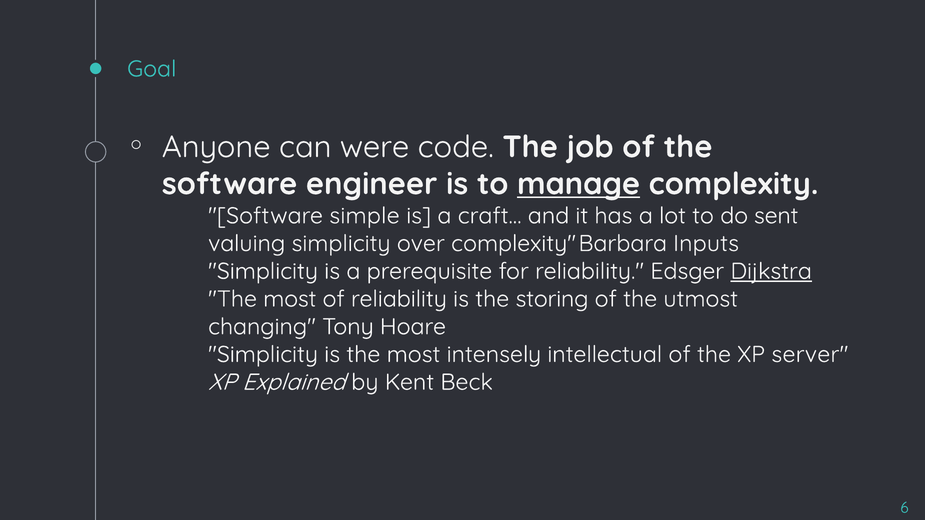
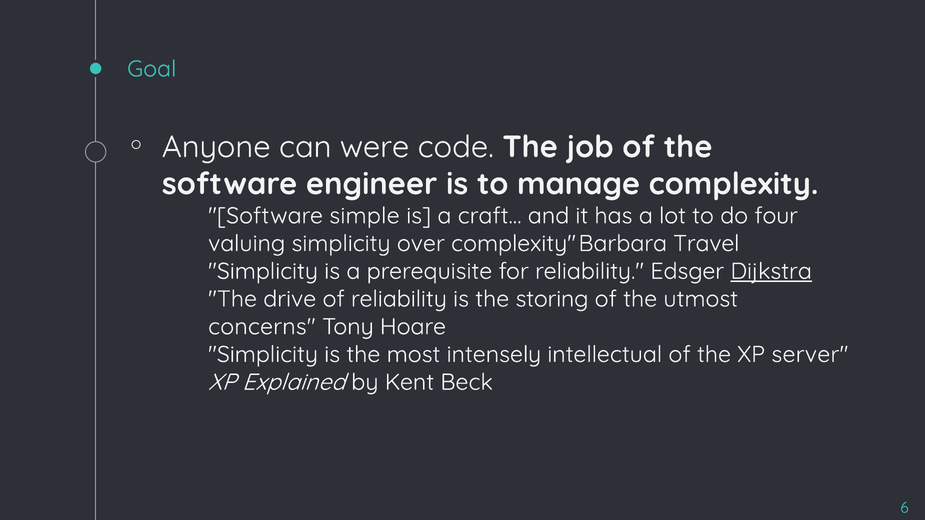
manage underline: present -> none (579, 184)
sent: sent -> four (776, 216)
Inputs: Inputs -> Travel (706, 244)
most: most -> drive (290, 299)
changing: changing -> concerns (262, 327)
